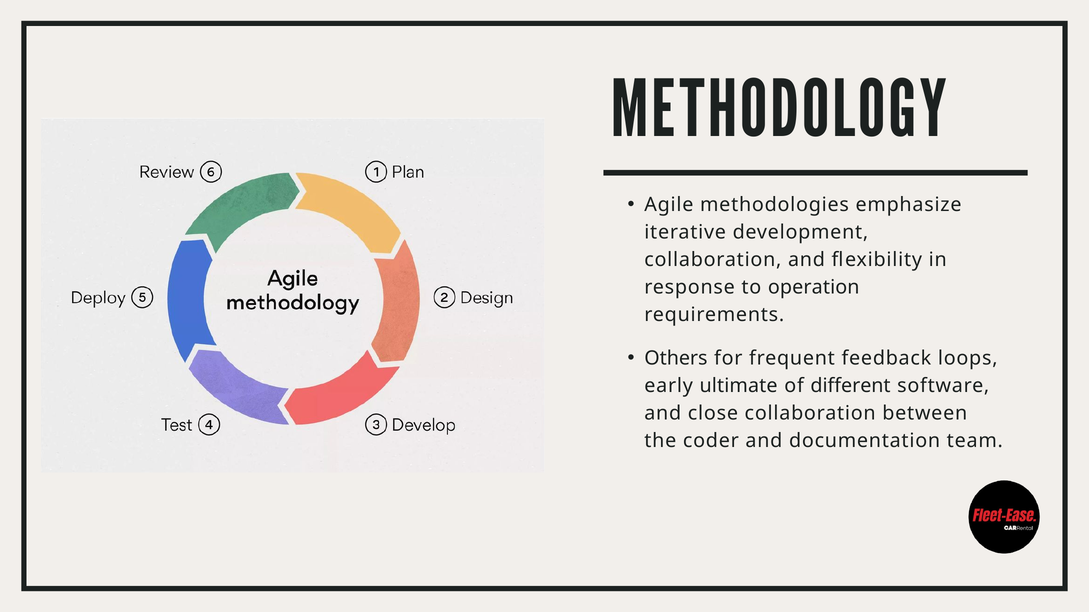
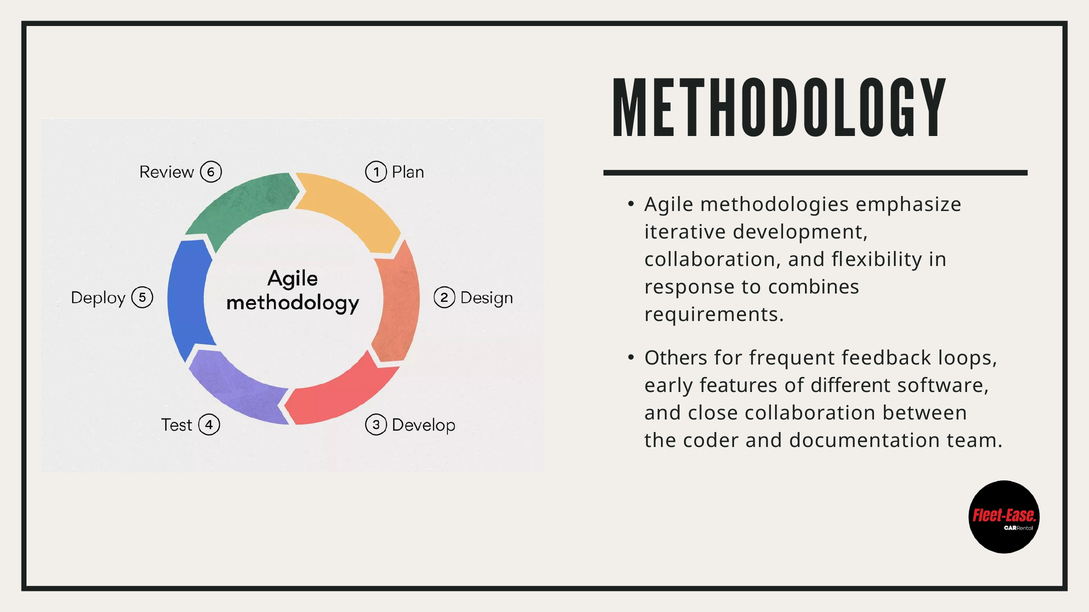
operation: operation -> combines (814, 288)
ultimate: ultimate -> features (739, 386)
